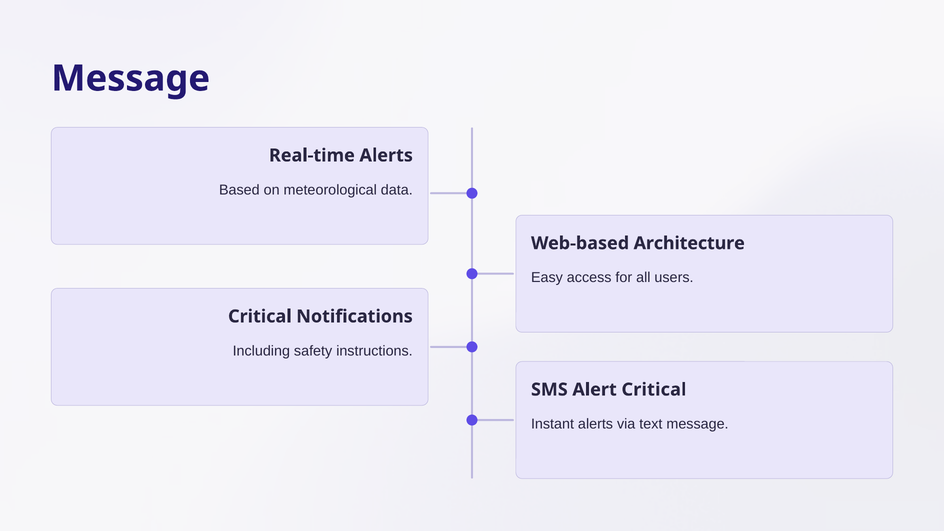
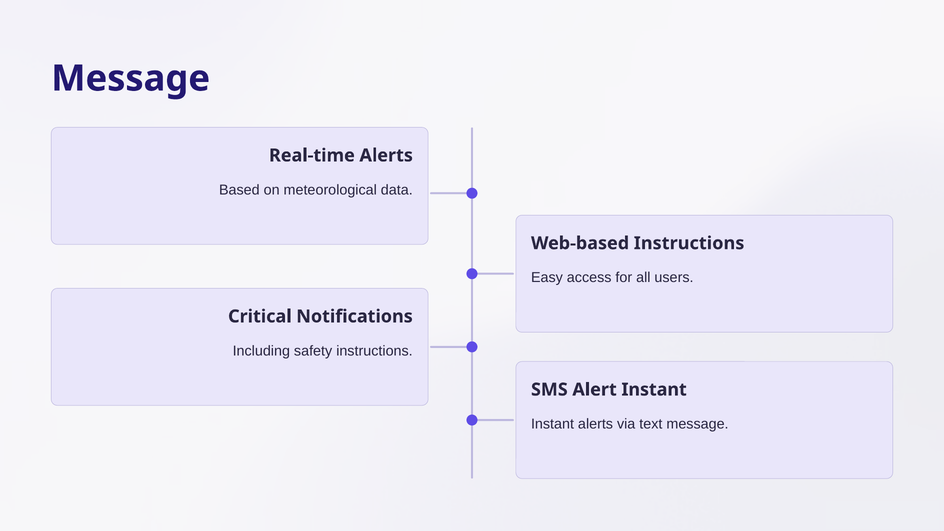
Web-based Architecture: Architecture -> Instructions (689, 243)
Alert Critical: Critical -> Instant (654, 390)
